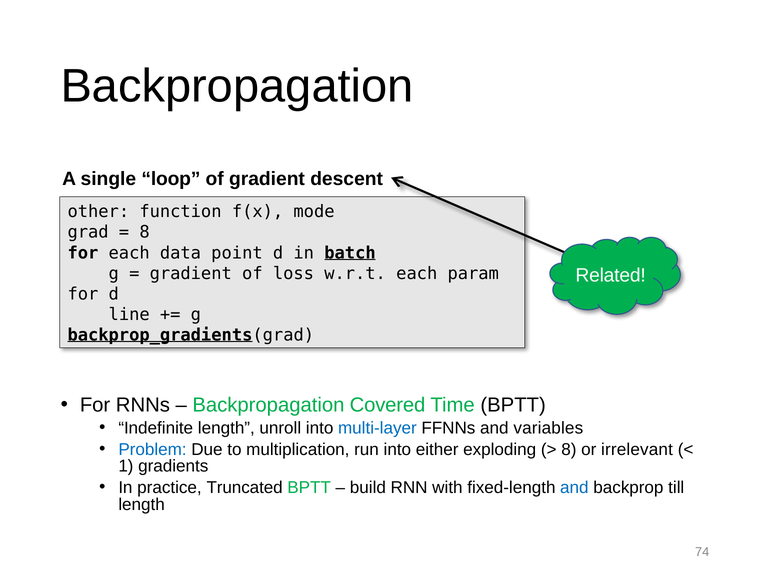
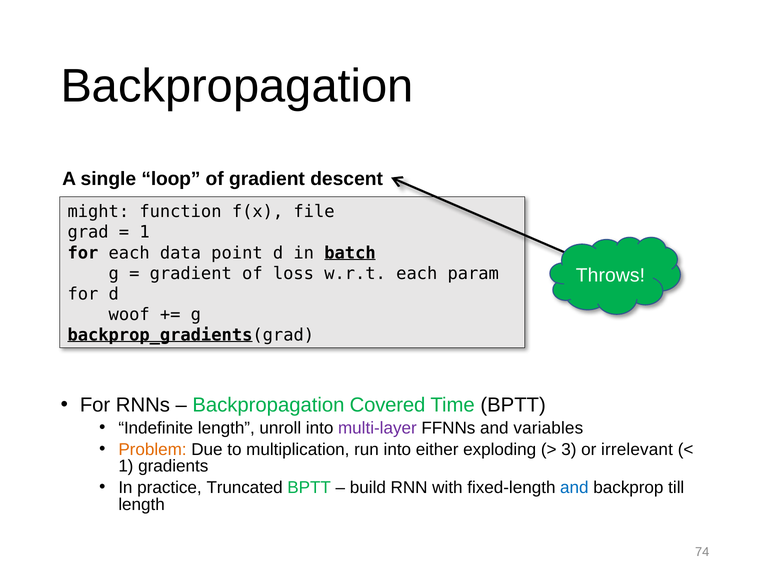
other: other -> might (98, 212)
mode: mode -> file (314, 212)
8: 8 -> 1 (145, 232)
Related: Related -> Throws (610, 275)
line: line -> woof (129, 314)
multi-layer colour: blue -> purple (377, 428)
Problem colour: blue -> orange (152, 449)
8: 8 -> 3 (569, 449)
